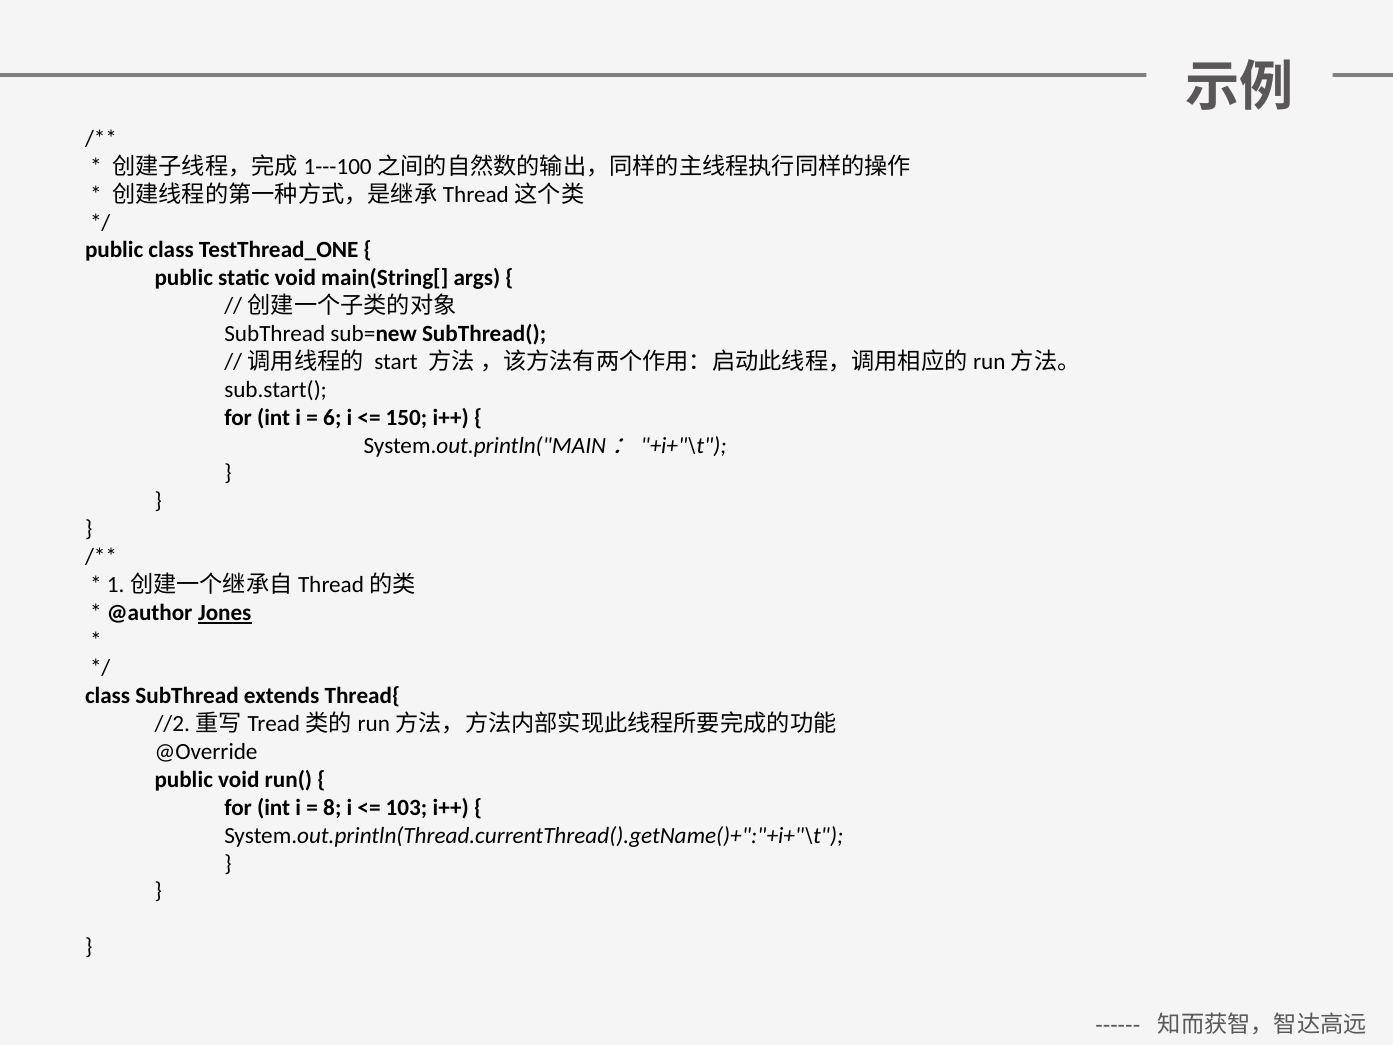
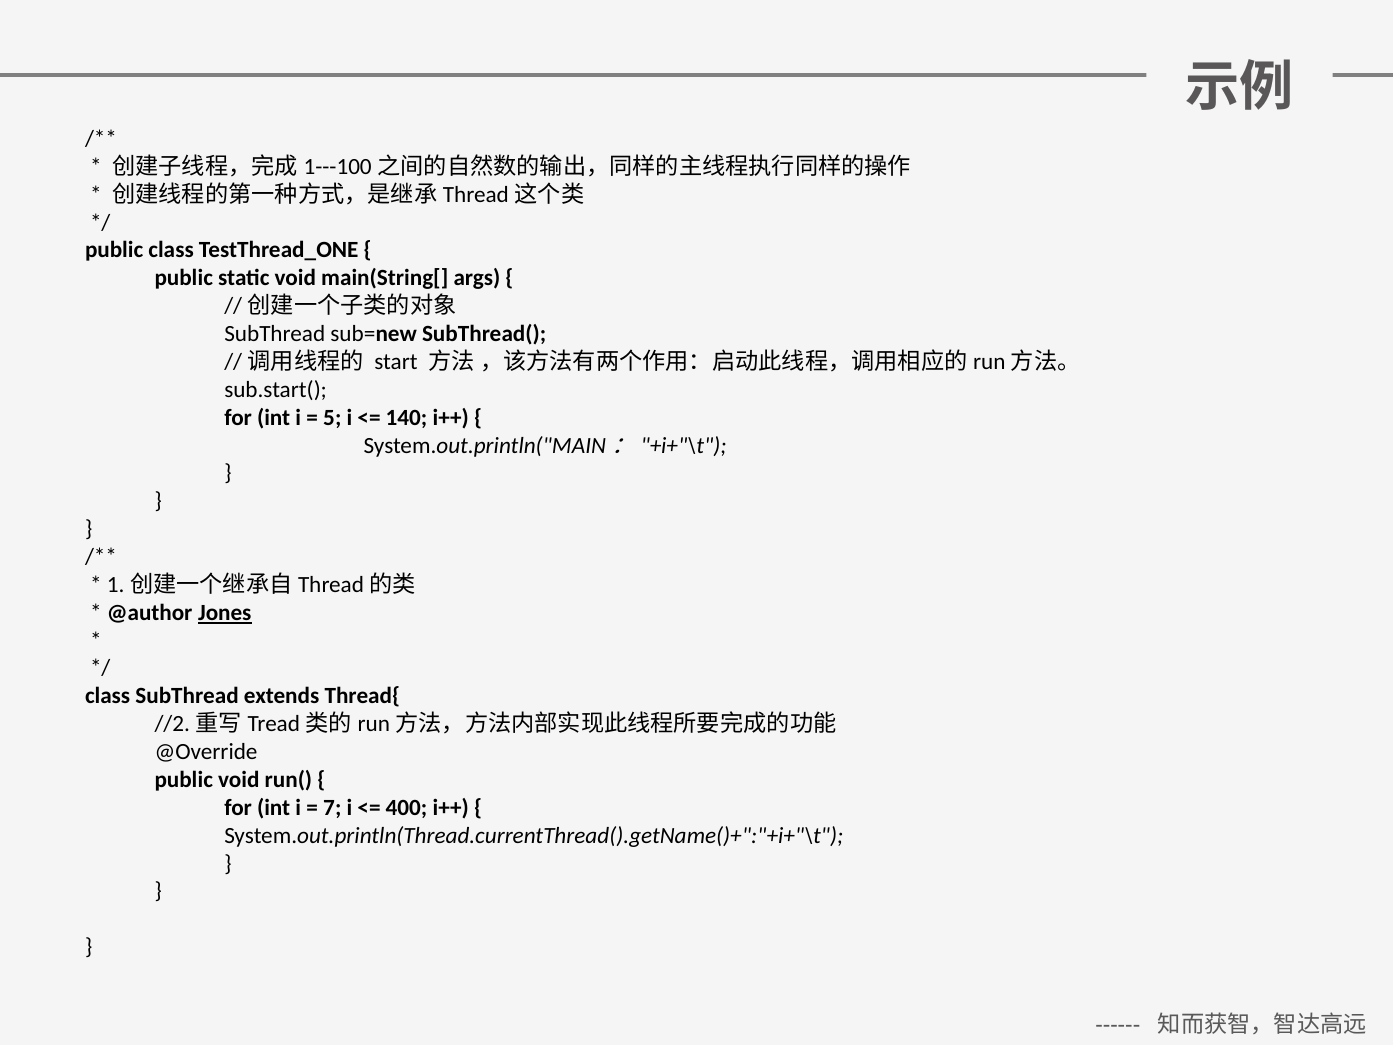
6: 6 -> 5 (332, 417)
150: 150 -> 140 (407, 417)
8: 8 -> 7 (332, 807)
103: 103 -> 400 (407, 807)
